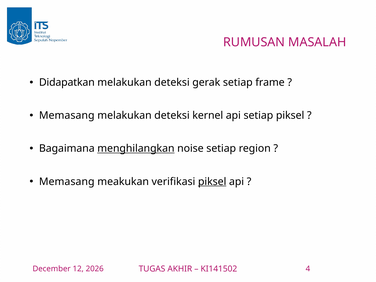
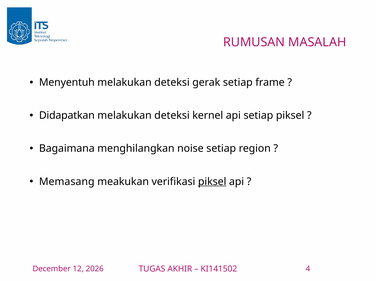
Didapatkan: Didapatkan -> Menyentuh (67, 83)
Memasang: Memasang -> Didapatkan (67, 116)
menghilangkan underline: present -> none (136, 149)
